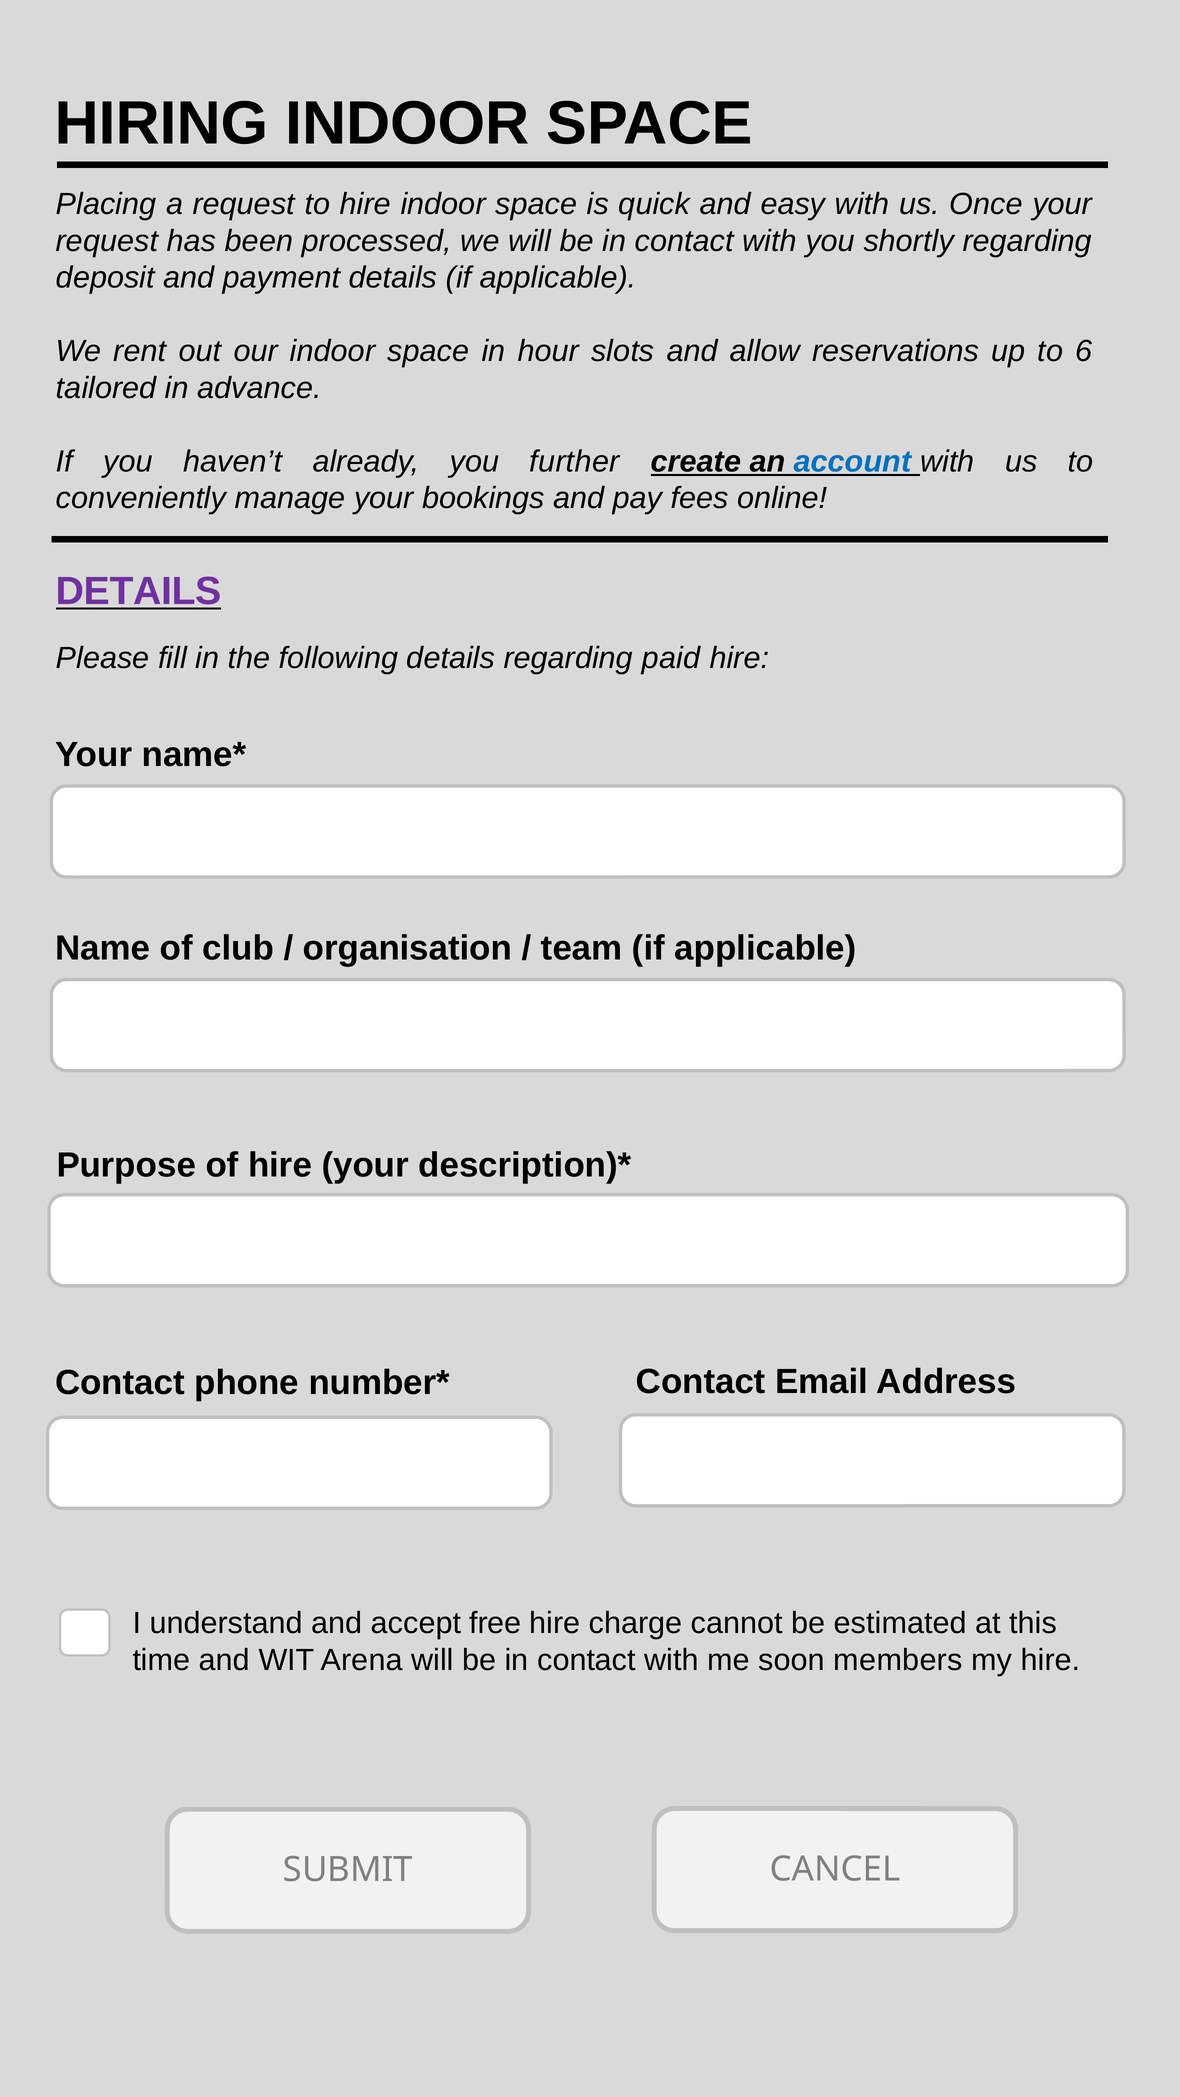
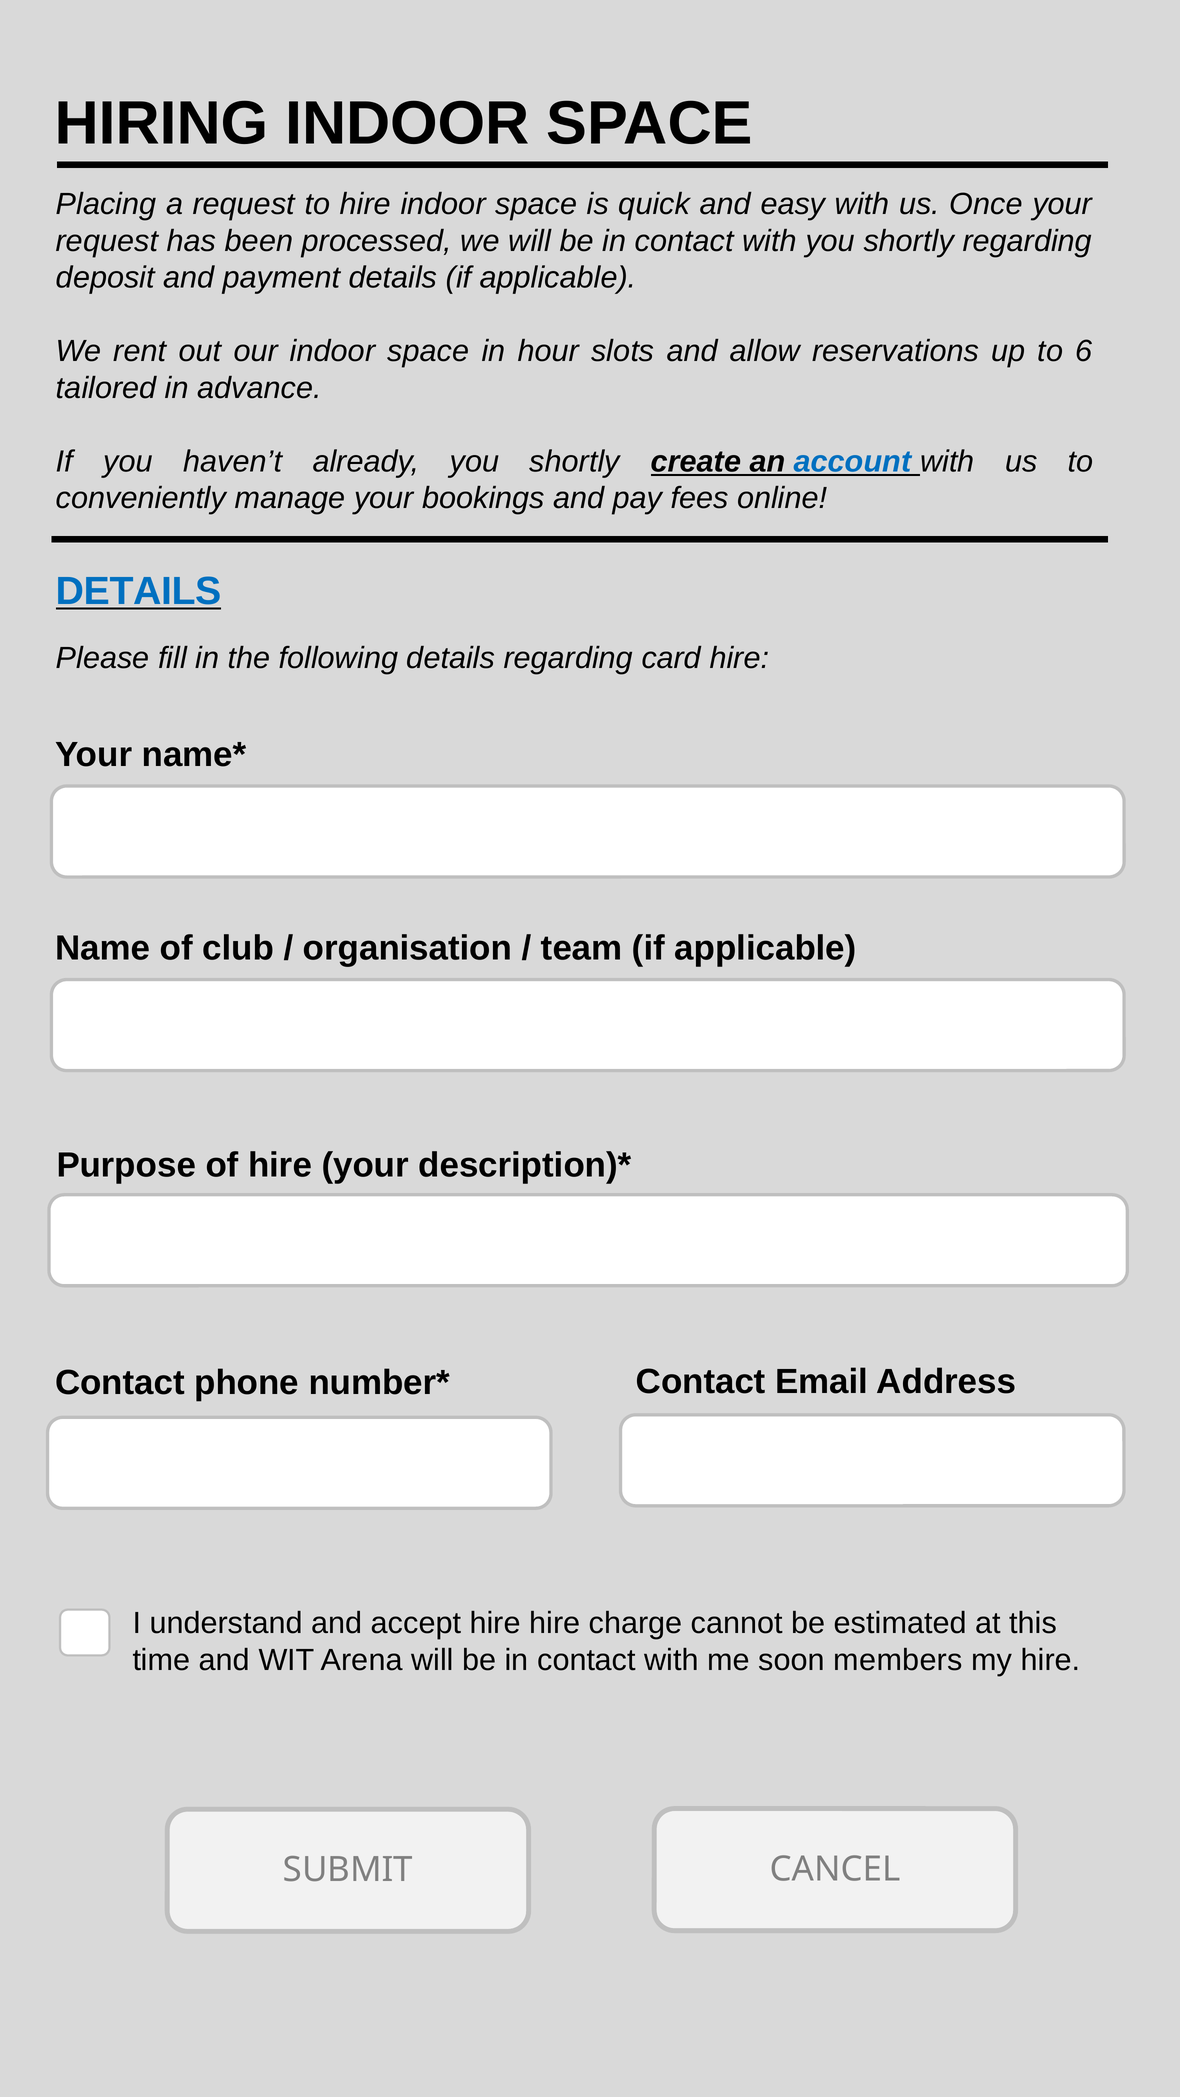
already you further: further -> shortly (575, 462)
DETAILS colour: purple -> blue (139, 591)
paid: paid -> card (671, 659)
accept free: free -> hire (495, 1624)
